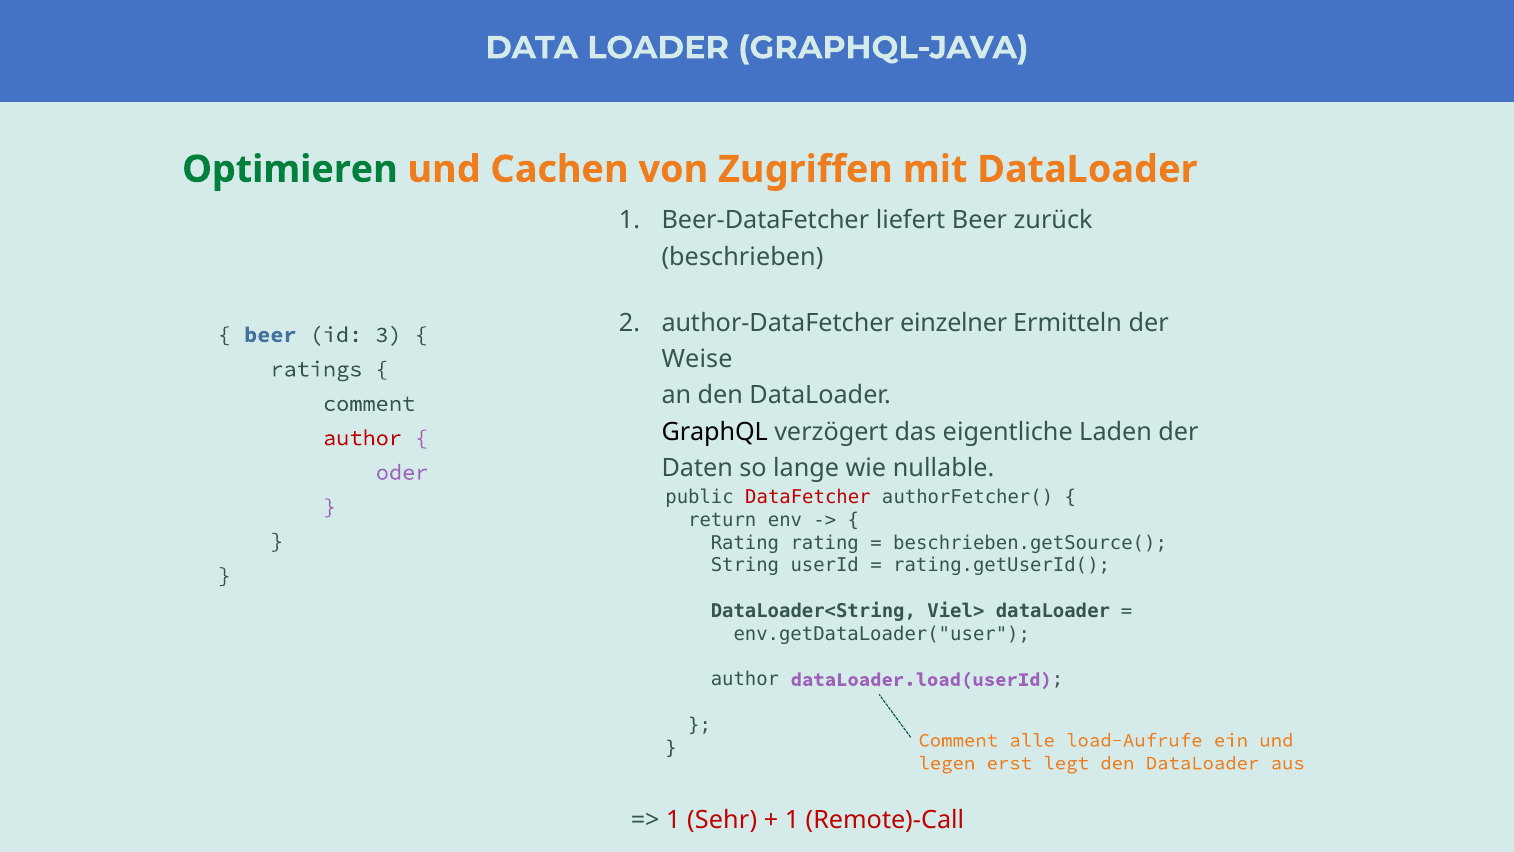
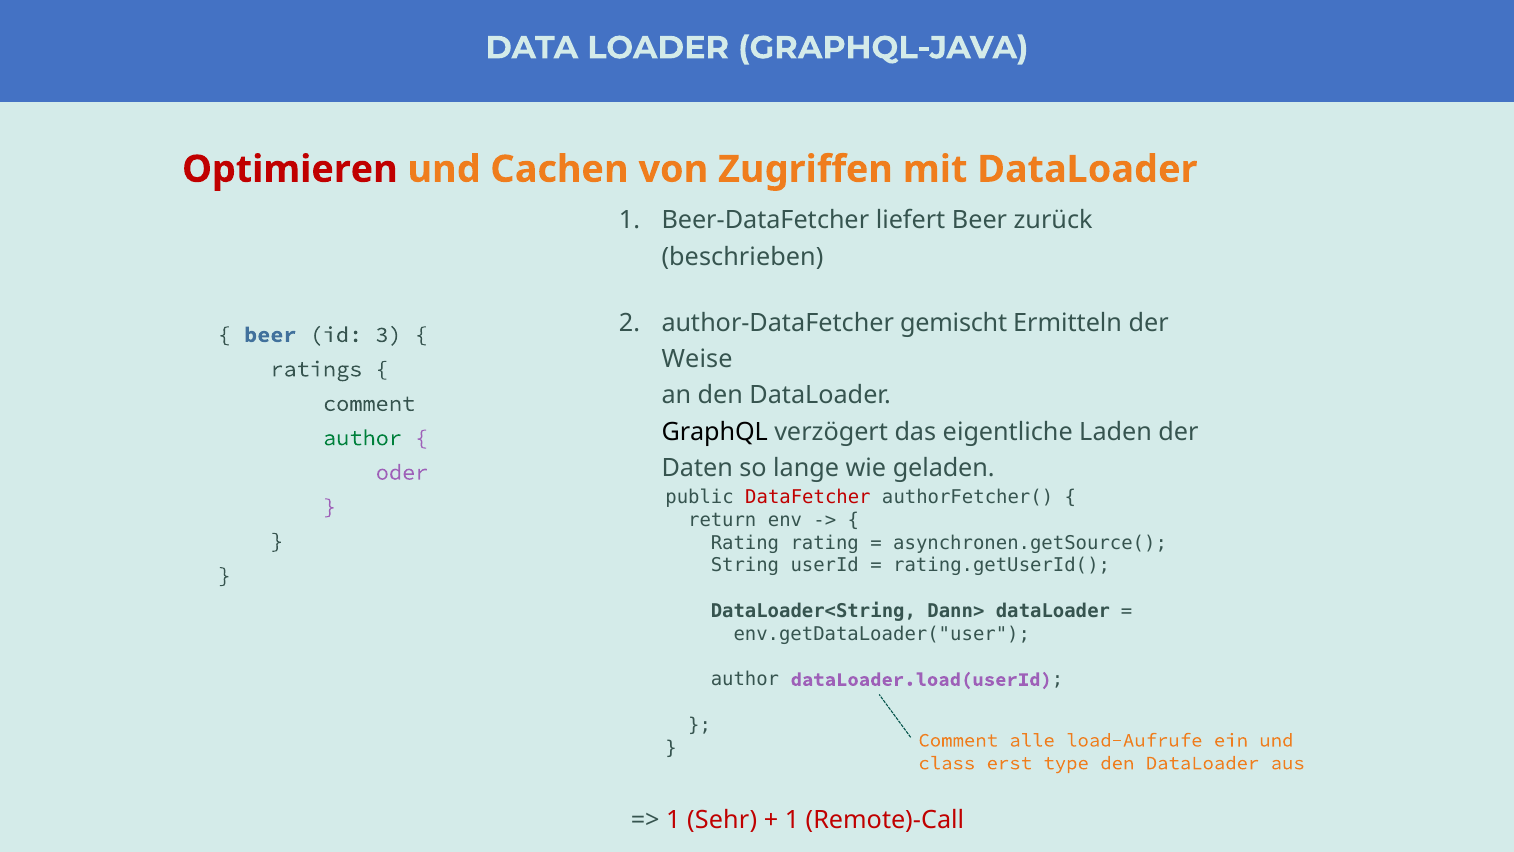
Optimieren colour: green -> red (290, 169)
einzelner: einzelner -> gemischt (954, 323)
author colour: red -> green (363, 438)
nullable: nullable -> geladen (944, 468)
beschrieben.getSource(: beschrieben.getSource( -> asynchronen.getSource( (1030, 543)
Viel>: Viel> -> Dann> (956, 611)
legen: legen -> class (947, 763)
legt: legt -> type (1066, 763)
